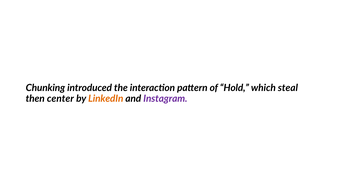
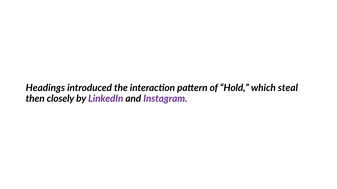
Chunking: Chunking -> Headings (45, 88)
center: center -> closely (60, 99)
LinkedIn colour: orange -> purple (106, 99)
